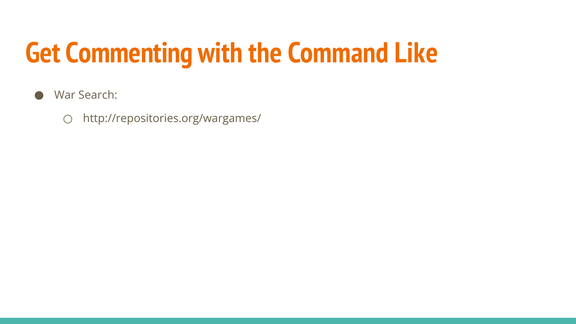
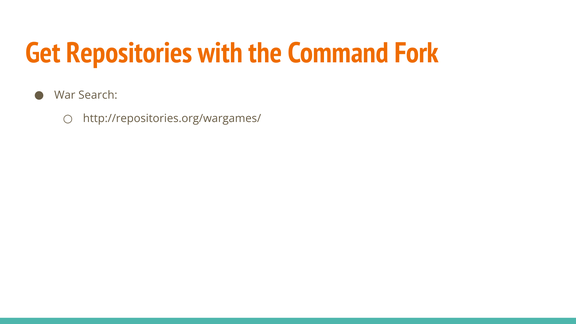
Commenting: Commenting -> Repositories (129, 53)
Like: Like -> Fork (417, 53)
